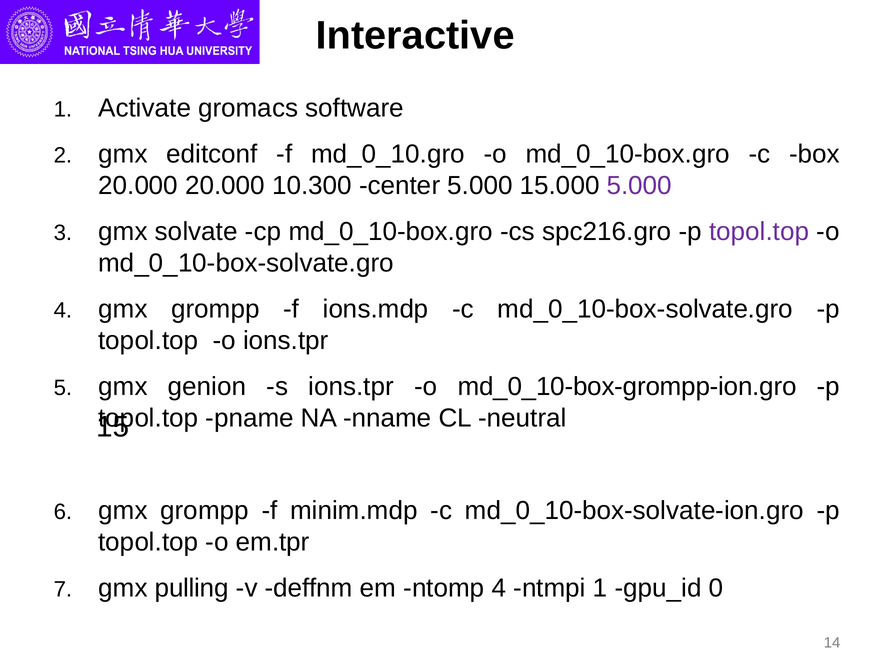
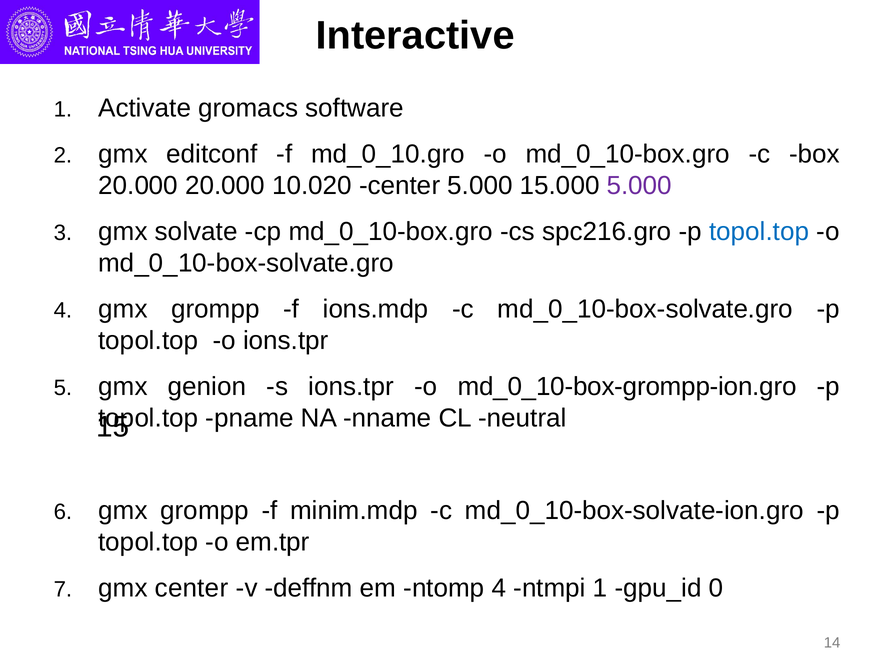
10.300: 10.300 -> 10.020 (312, 185)
topol.top colour: purple -> blue (759, 232)
gmx pulling: pulling -> center (192, 588)
